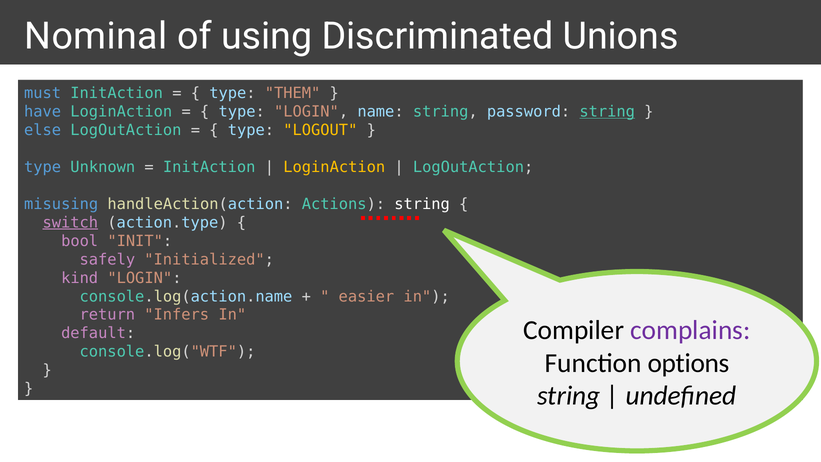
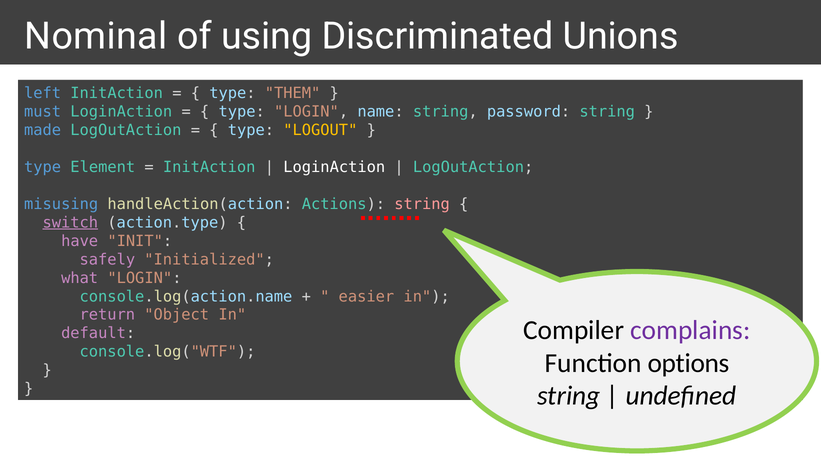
must: must -> left (43, 93)
have: have -> must (43, 112)
string underline: present -> none (607, 112)
else: else -> made (43, 130)
Unknown: Unknown -> Element (103, 167)
LoginAction colour: yellow -> white (334, 167)
string colour: white -> pink (422, 204)
bool: bool -> have (80, 241)
kind: kind -> what (80, 278)
Infers: Infers -> Object (177, 315)
